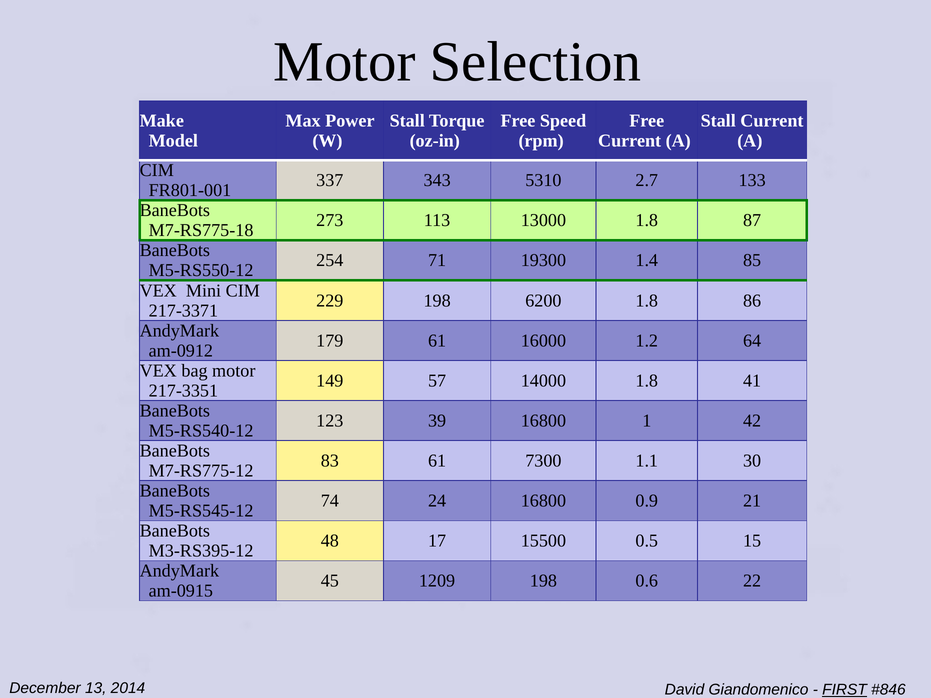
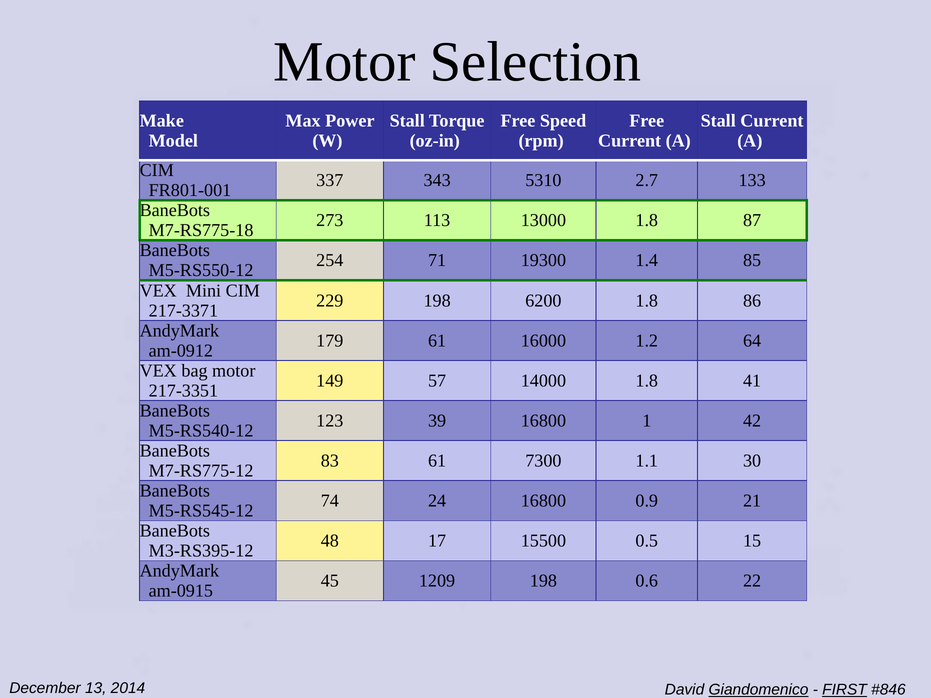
Giandomenico underline: none -> present (758, 690)
